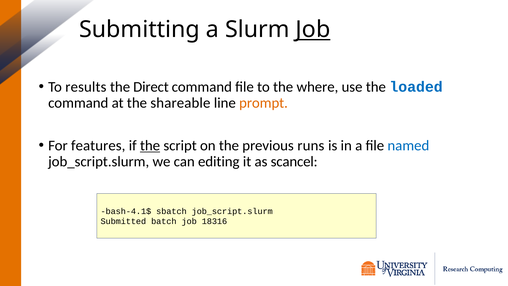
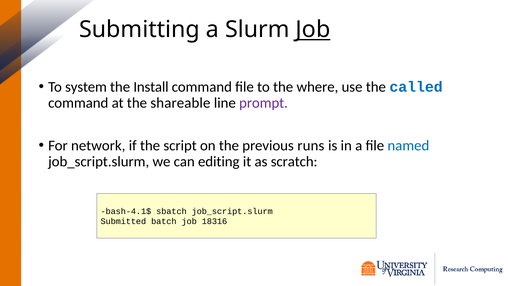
results: results -> system (86, 87)
Direct: Direct -> Install (151, 87)
loaded: loaded -> called (416, 87)
prompt colour: orange -> purple (264, 103)
features: features -> network (98, 146)
the underline: present -> none (150, 146)
scancel: scancel -> scratch (294, 162)
